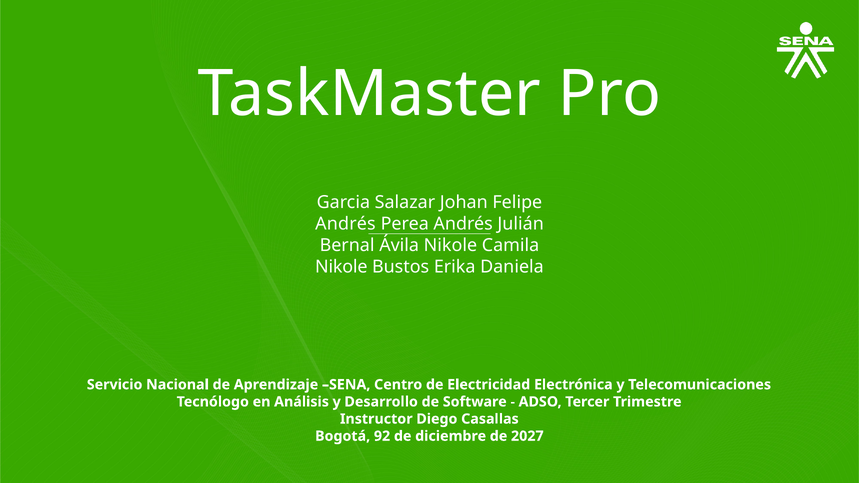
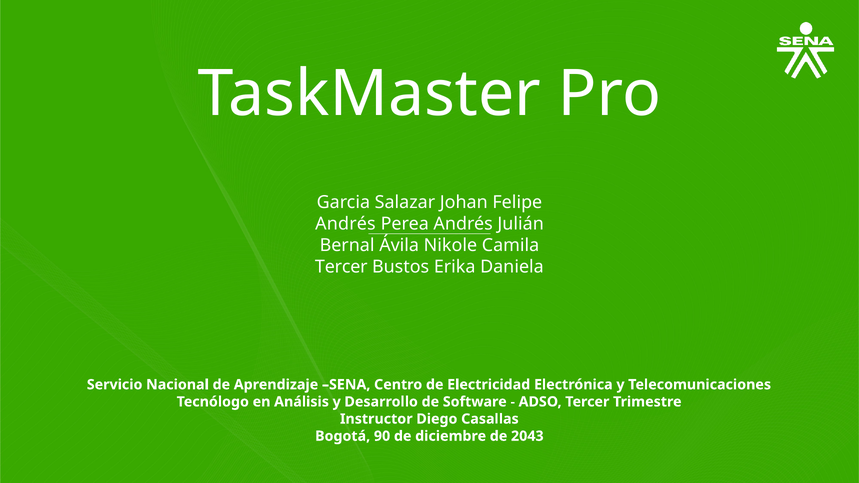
Nikole: Nikole -> Tercer (341, 267)
92: 92 -> 90 (382, 436)
2027: 2027 -> 2043 (527, 436)
